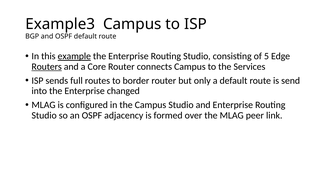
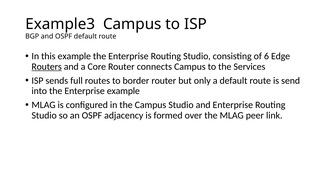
example underline: present -> none (74, 56)
5: 5 -> 6 (266, 56)
Enterprise changed: changed -> example (123, 91)
